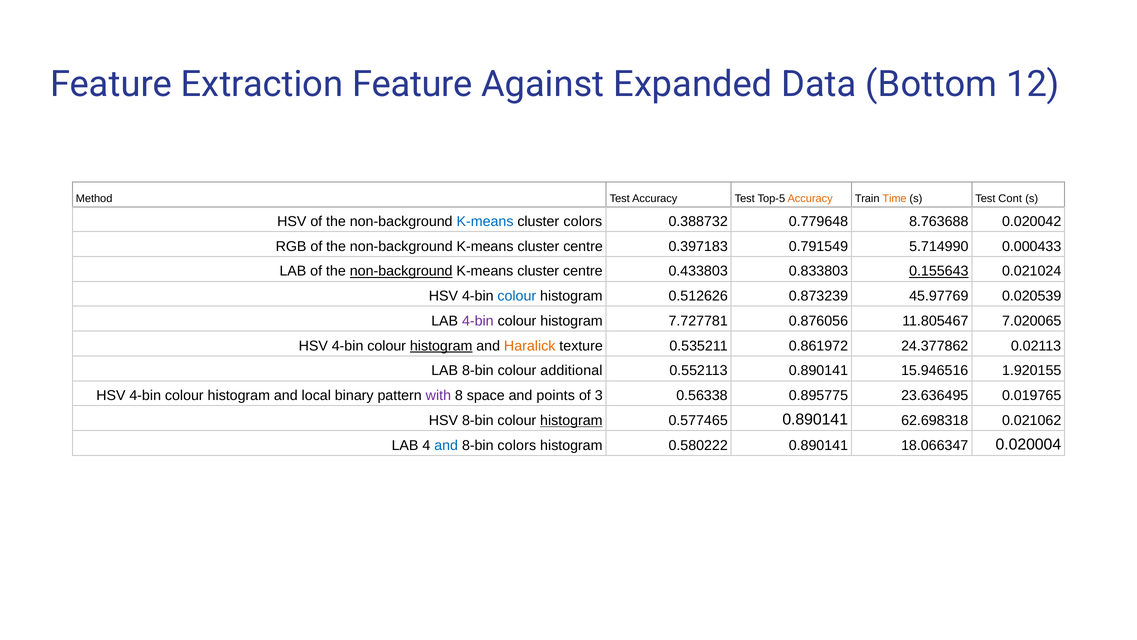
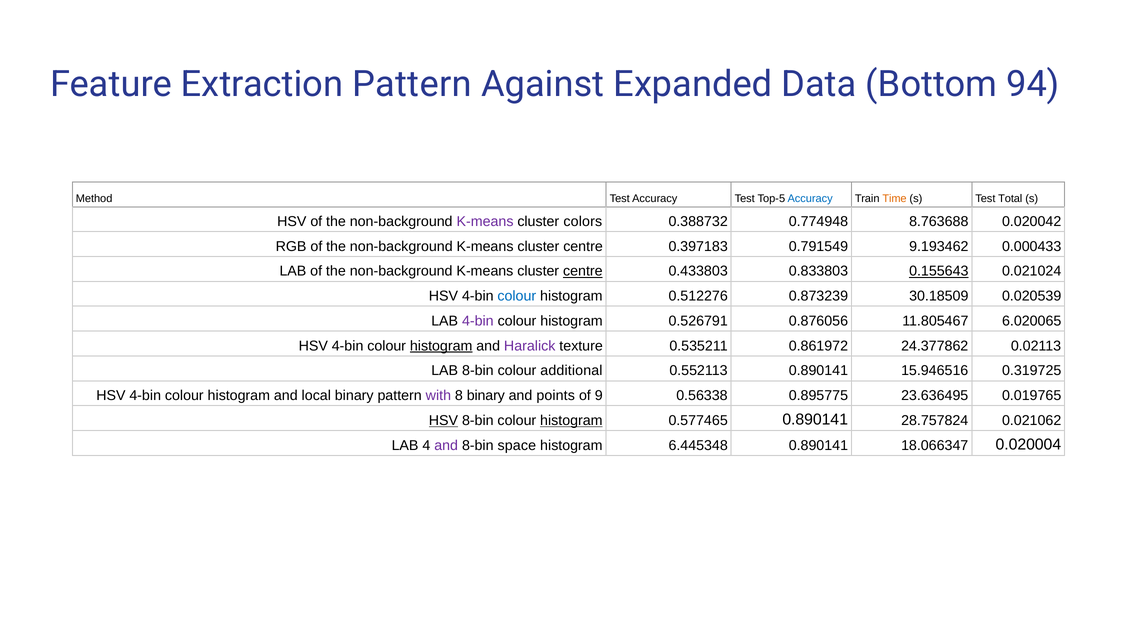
Extraction Feature: Feature -> Pattern (412, 84)
12: 12 -> 94 (1033, 84)
Accuracy colour: orange -> blue (810, 198)
Cont: Cont -> Total (1010, 198)
K-means colour: blue -> purple (485, 221)
0.779648: 0.779648 -> 0.774948 (818, 221)
5.714990: 5.714990 -> 9.193462 (939, 246)
non-background underline: present -> none (401, 271)
centre underline: none -> present (583, 271)
0.512626: 0.512626 -> 0.512276 (698, 296)
45.97769: 45.97769 -> 30.18509 (939, 296)
7.727781: 7.727781 -> 0.526791 (698, 321)
7.020065: 7.020065 -> 6.020065 (1032, 321)
Haralick colour: orange -> purple (530, 346)
1.920155: 1.920155 -> 0.319725 (1032, 370)
8 space: space -> binary (486, 395)
3: 3 -> 9 (599, 395)
HSV underline: none -> present (443, 420)
62.698318: 62.698318 -> 28.757824 (935, 420)
and colour: blue -> purple (446, 445)
8-bin colors: colors -> space (517, 445)
0.580222: 0.580222 -> 6.445348 (698, 445)
